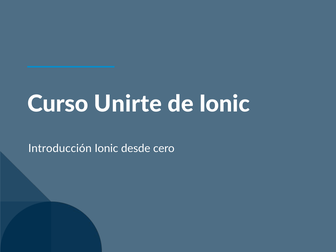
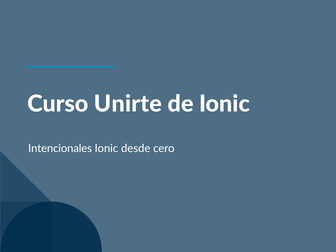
Introducción: Introducción -> Intencionales (60, 149)
